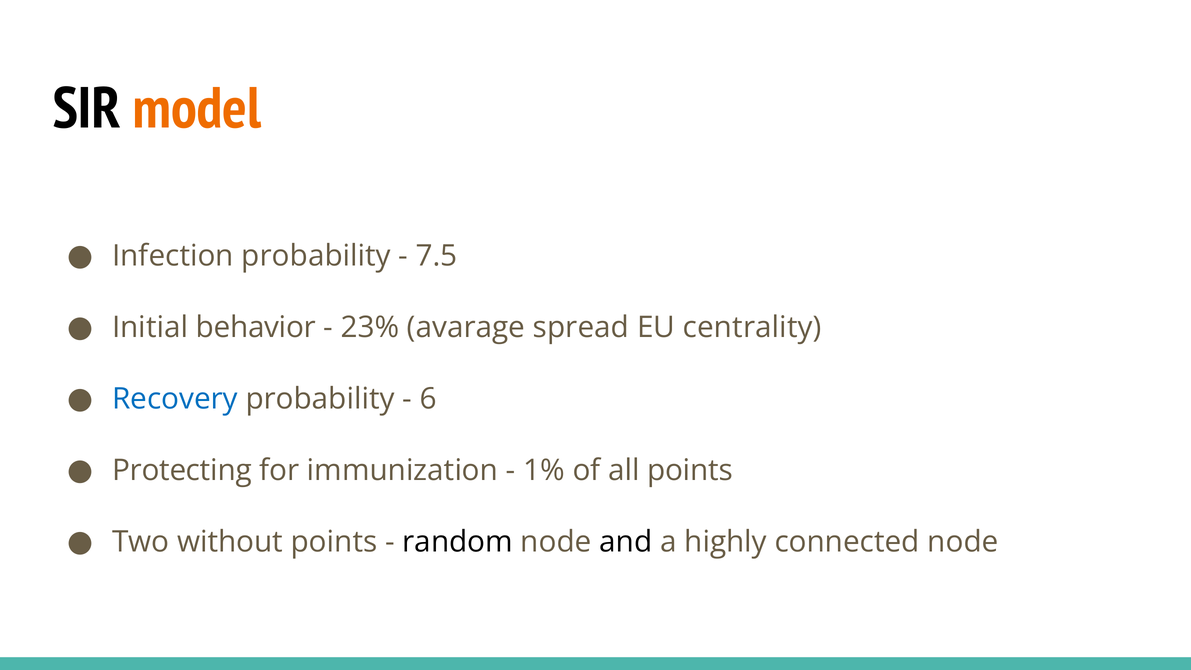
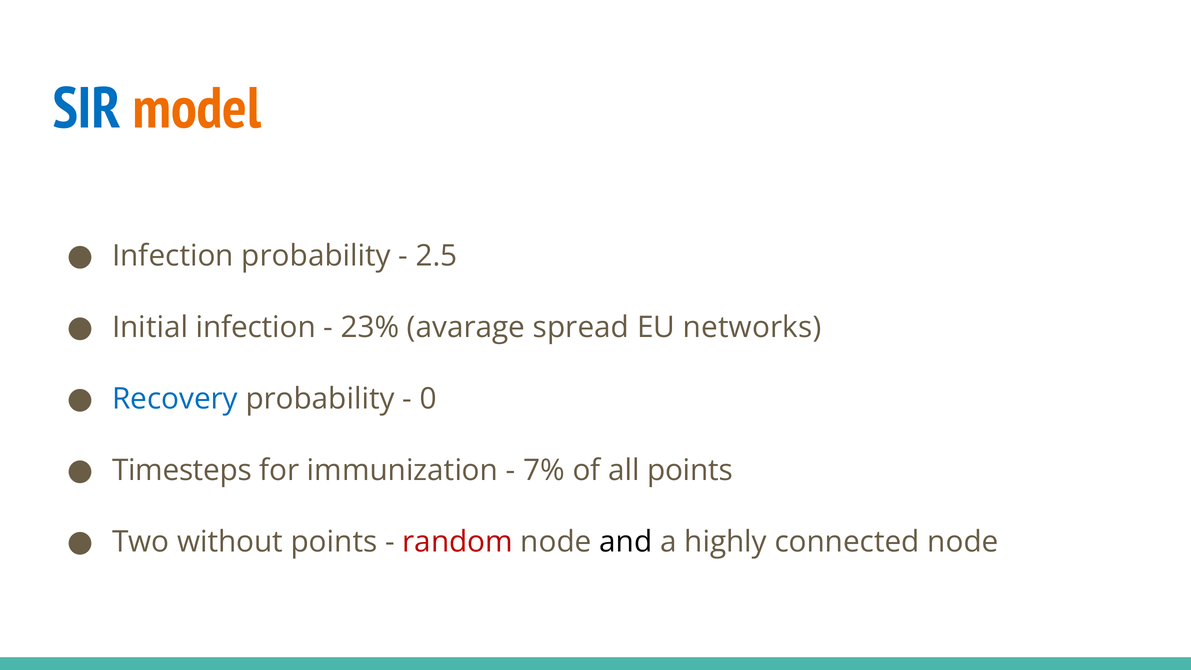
SIR colour: black -> blue (87, 109)
7.5: 7.5 -> 2.5 (437, 256)
Initial behavior: behavior -> infection (256, 327)
centrality: centrality -> networks (752, 327)
6: 6 -> 0 (428, 399)
Protecting: Protecting -> Timesteps (182, 470)
1%: 1% -> 7% (544, 470)
random colour: black -> red (458, 542)
